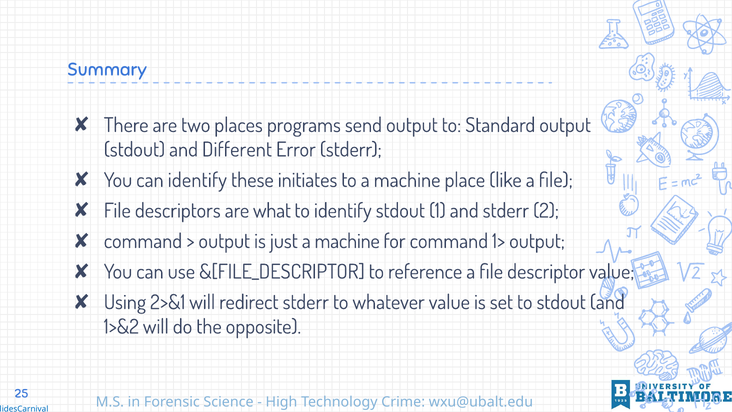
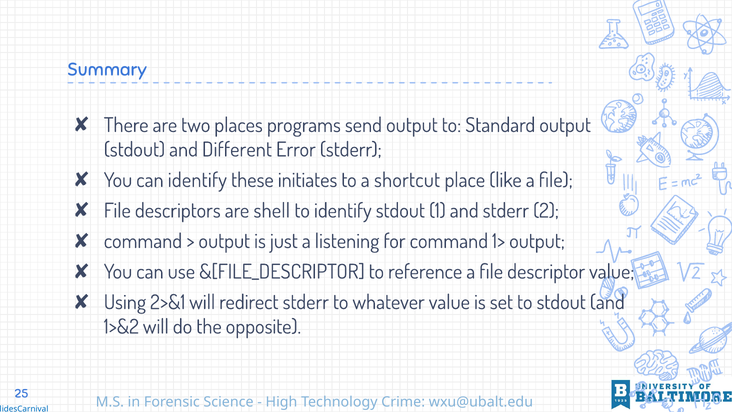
to a machine: machine -> shortcut (407, 180)
what: what -> shell (272, 211)
just a machine: machine -> listening (347, 241)
